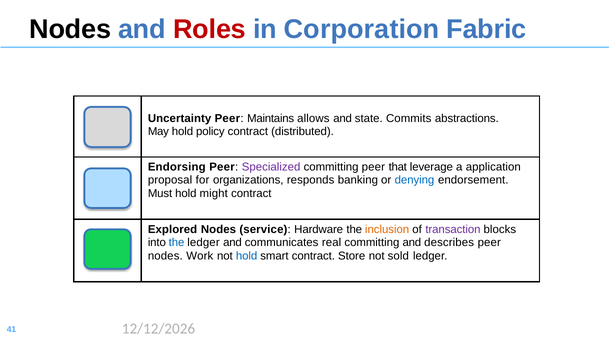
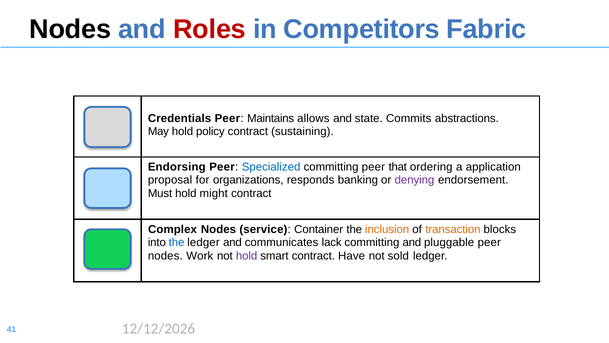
Corporation: Corporation -> Competitors (362, 29)
Uncertainty: Uncertainty -> Credentials (180, 119)
distributed: distributed -> sustaining (302, 132)
Specialized colour: purple -> blue (271, 167)
leverage: leverage -> ordering (431, 167)
denying colour: blue -> purple (414, 180)
Explored: Explored -> Complex (173, 229)
Hardware: Hardware -> Container (319, 229)
transaction colour: purple -> orange (453, 229)
real: real -> lack (332, 243)
describes: describes -> pluggable (449, 243)
hold colour: blue -> purple (247, 256)
Store: Store -> Have (352, 256)
